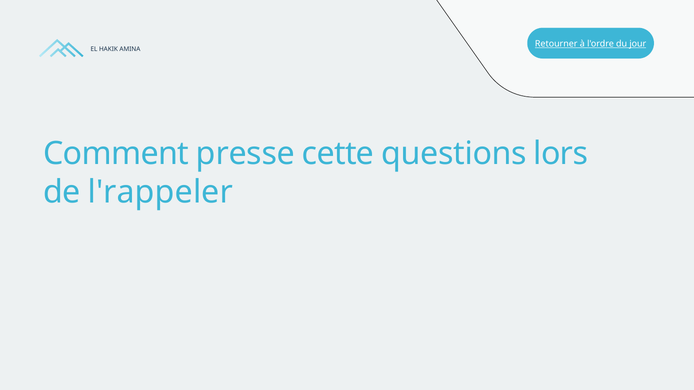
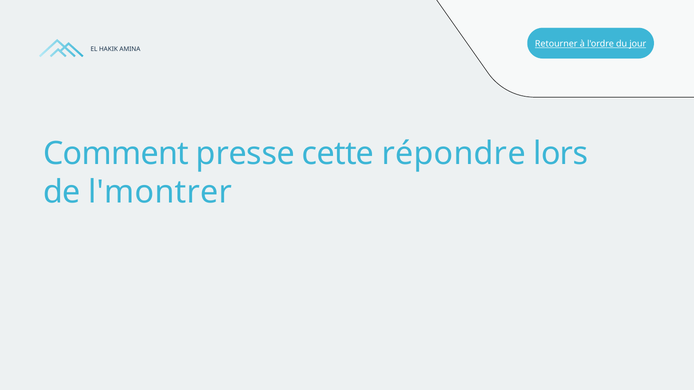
questions: questions -> répondre (454, 154)
l'rappeler: l'rappeler -> l'montrer (160, 192)
